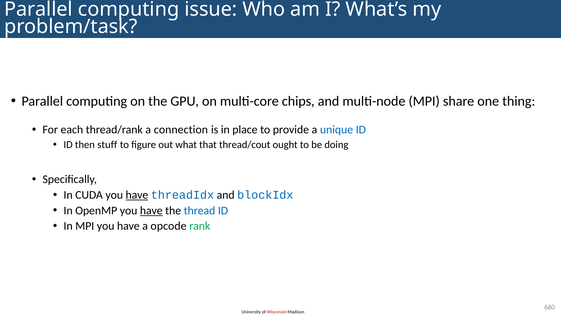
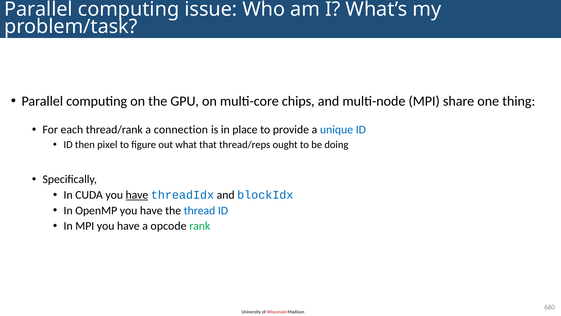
stuff: stuff -> pixel (107, 145)
thread/cout: thread/cout -> thread/reps (245, 145)
have underline: present -> none (151, 210)
